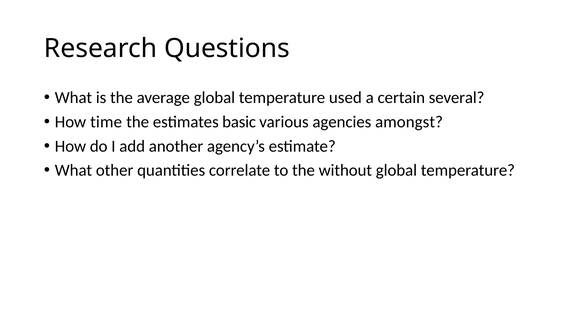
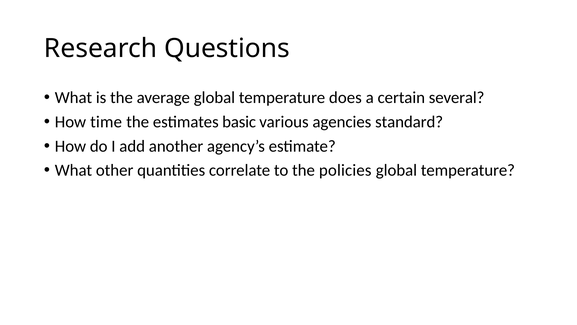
used: used -> does (345, 98)
amongst: amongst -> standard (409, 122)
without: without -> policies (345, 170)
